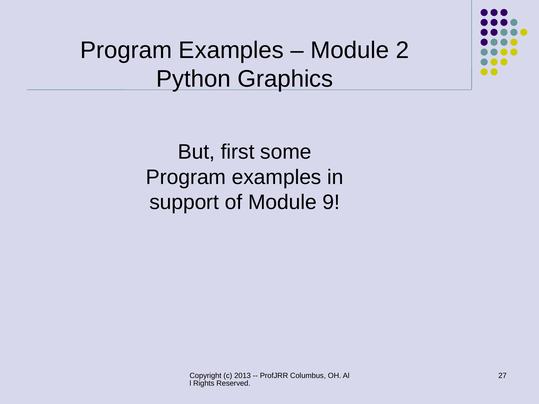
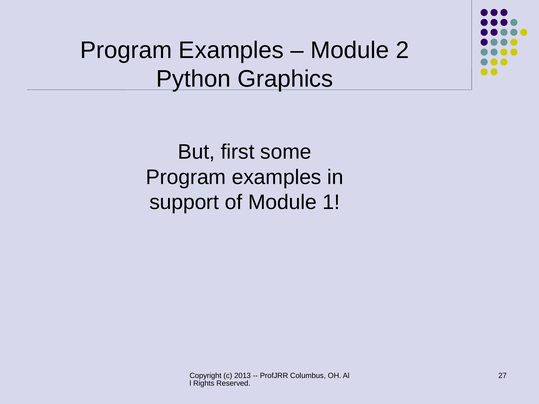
9: 9 -> 1 (331, 202)
